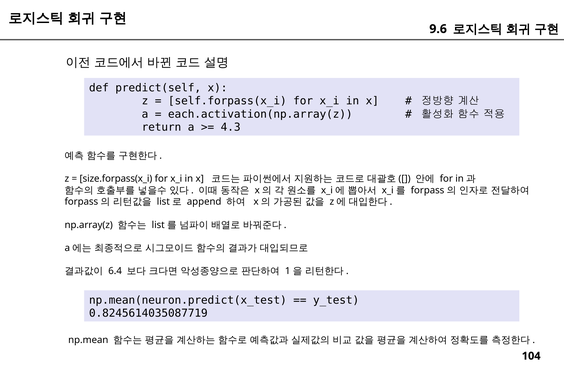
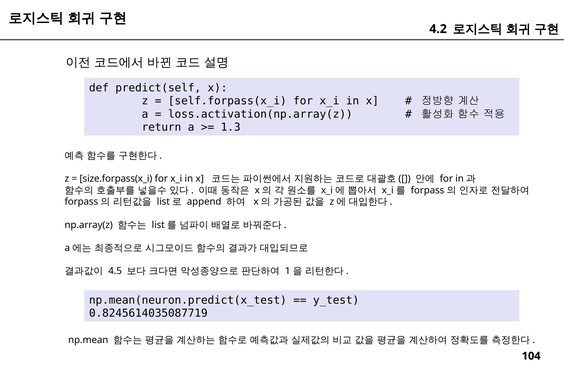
9.6: 9.6 -> 4.2 (438, 29)
each.activation(np.array(z: each.activation(np.array(z -> loss.activation(np.array(z (260, 114)
4.3: 4.3 -> 1.3 (231, 127)
6.4: 6.4 -> 4.5 (115, 271)
